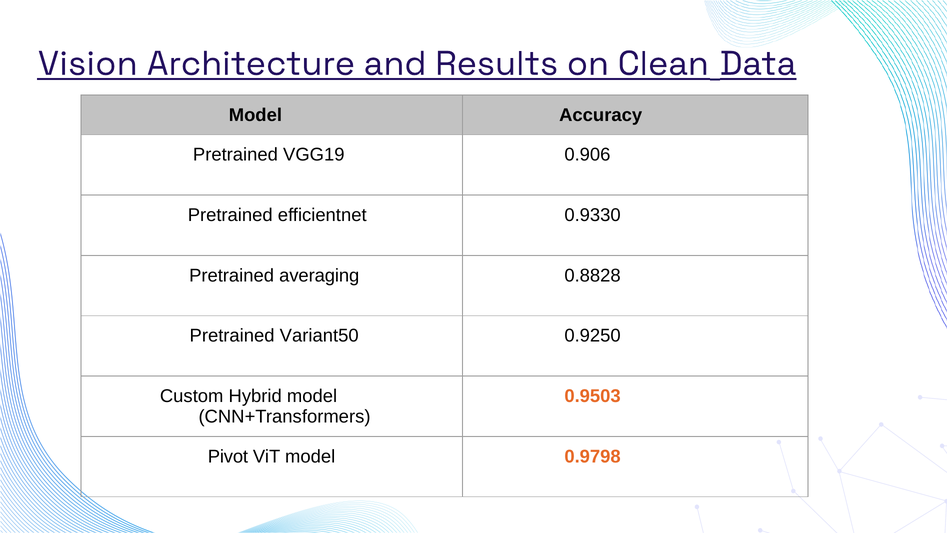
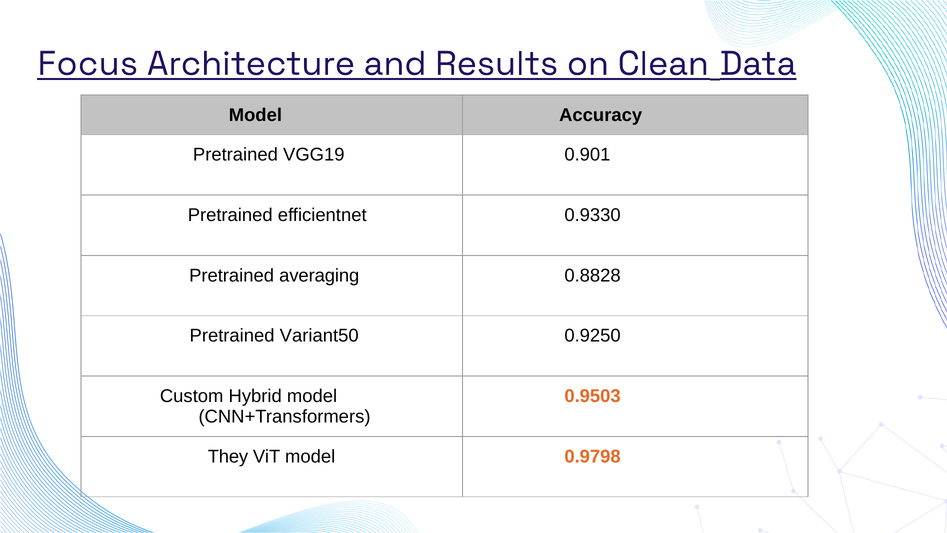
Vision: Vision -> Focus (88, 63)
0.906: 0.906 -> 0.901 (587, 155)
Pivot: Pivot -> They (228, 456)
